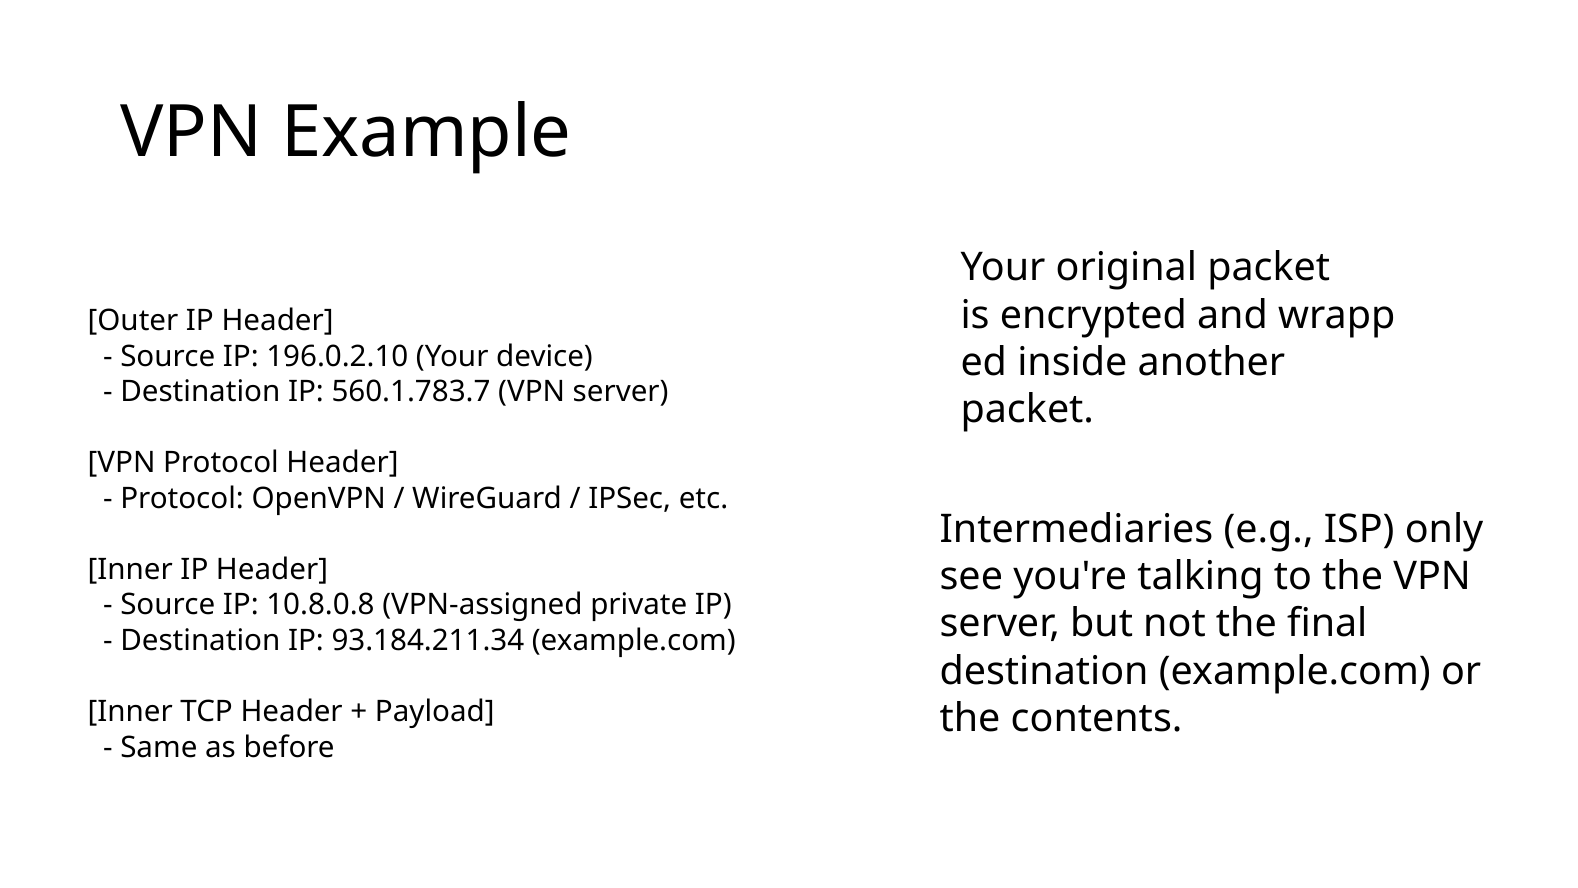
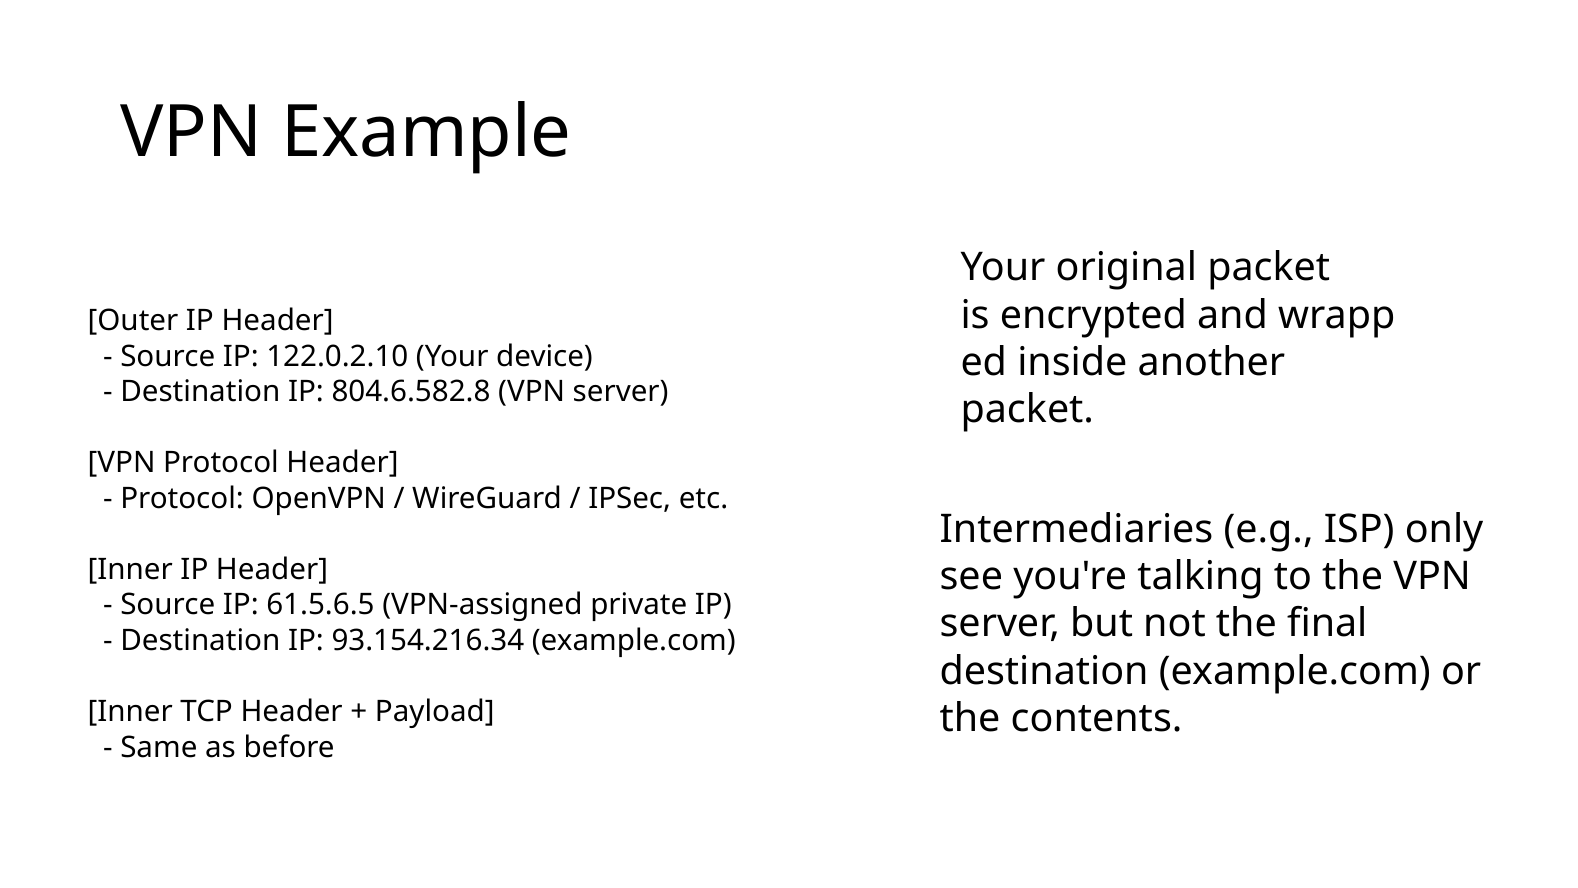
196.0.2.10: 196.0.2.10 -> 122.0.2.10 (337, 356)
560.1.783.7: 560.1.783.7 -> 804.6.582.8 (411, 392)
10.8.0.8: 10.8.0.8 -> 61.5.6.5 (320, 605)
93.184.211.34: 93.184.211.34 -> 93.154.216.34 (428, 640)
